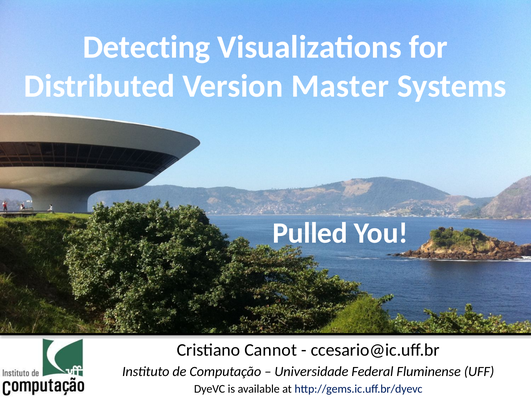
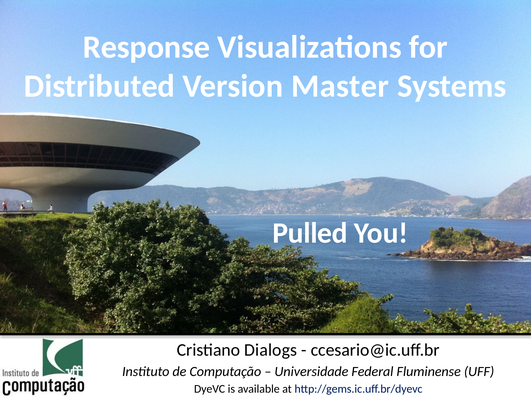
Detecting: Detecting -> Response (146, 47)
Cannot: Cannot -> Dialogs (271, 350)
